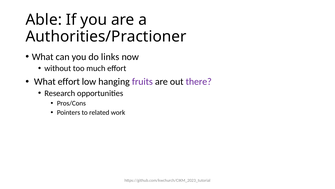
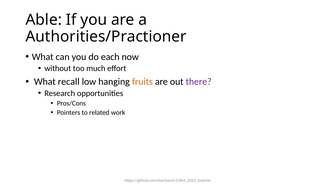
links: links -> each (110, 57)
What effort: effort -> recall (69, 81)
fruits colour: purple -> orange (142, 81)
